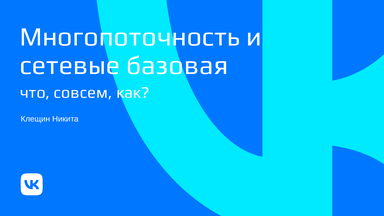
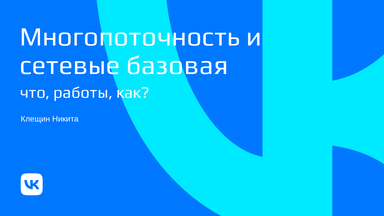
совсем: совсем -> работы (83, 93)
